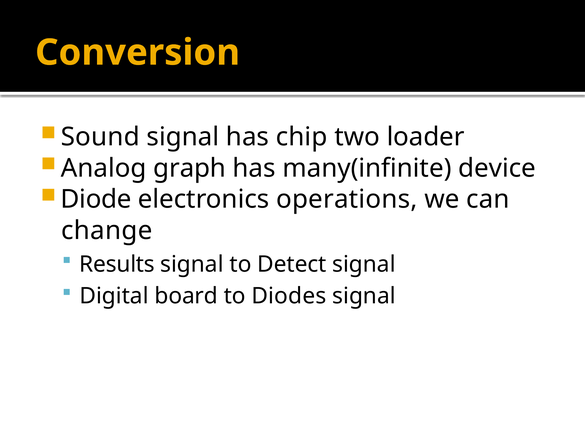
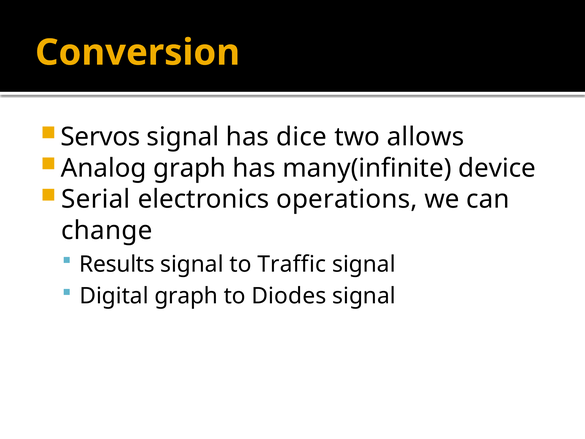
Sound: Sound -> Servos (100, 137)
chip: chip -> dice (302, 137)
loader: loader -> allows (425, 137)
Diode: Diode -> Serial (96, 199)
Detect: Detect -> Traffic (292, 264)
Digital board: board -> graph (186, 296)
